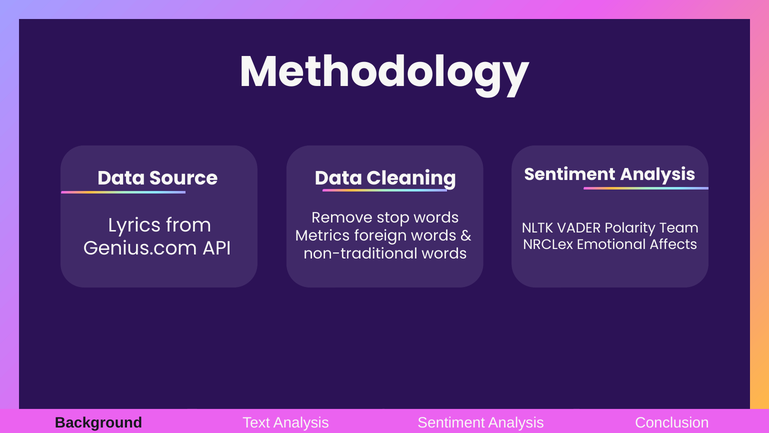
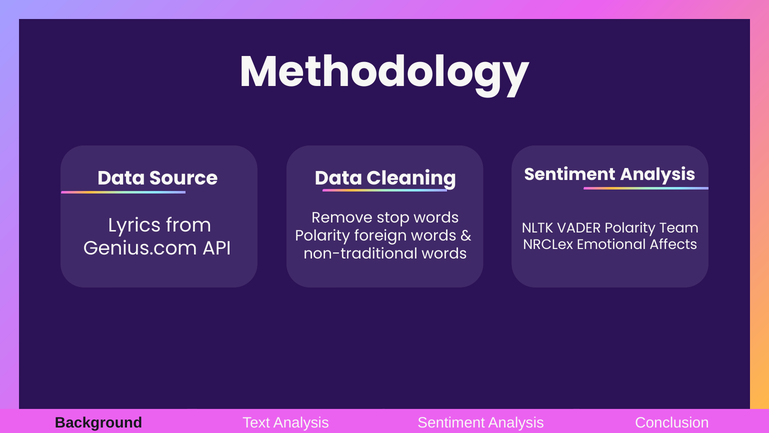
Metrics: Metrics -> Polarity (323, 236)
